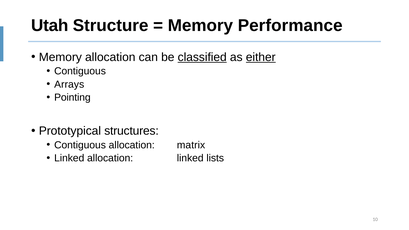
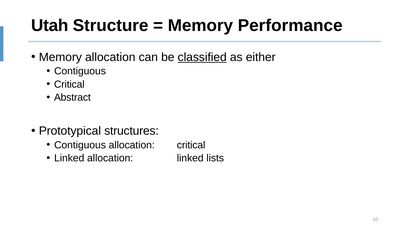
either underline: present -> none (261, 57)
Arrays: Arrays -> Critical (69, 84)
Pointing: Pointing -> Abstract (72, 98)
allocation matrix: matrix -> critical (191, 145)
